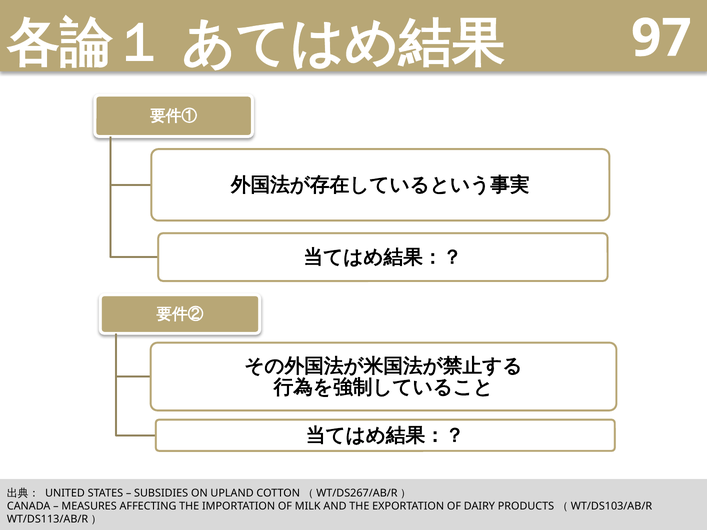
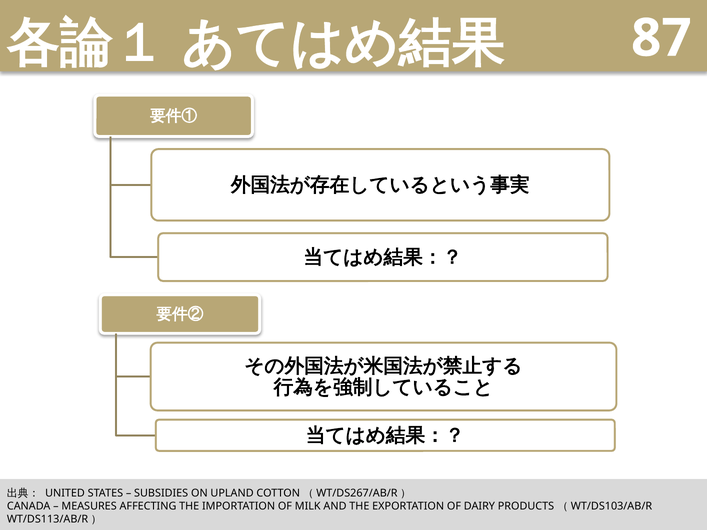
97: 97 -> 87 (661, 38)
